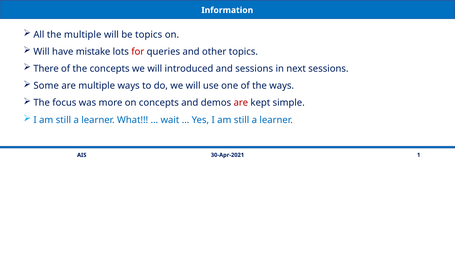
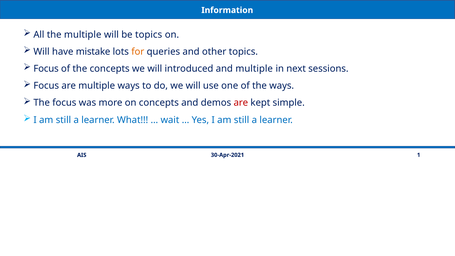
for colour: red -> orange (138, 52)
There: There -> Focus (46, 69)
and sessions: sessions -> multiple (254, 69)
Some: Some -> Focus (46, 86)
